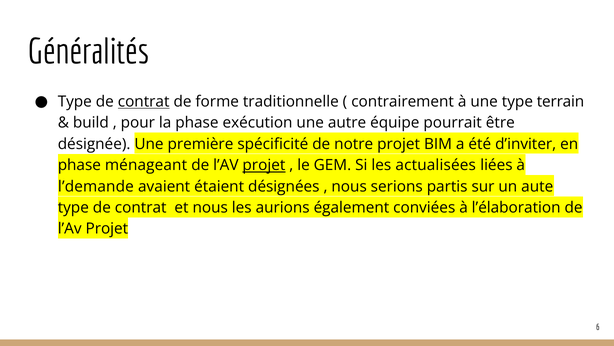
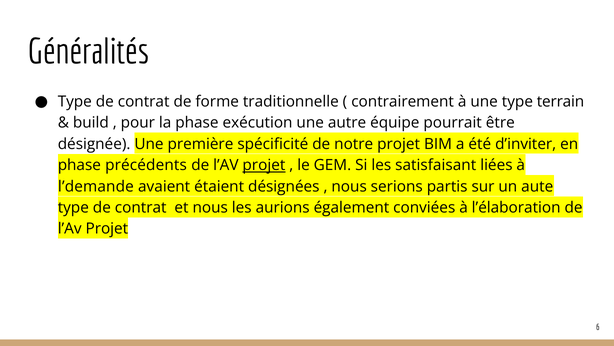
contrat underline: present -> none (144, 101)
ménageant: ménageant -> précédents (146, 165)
actualisées: actualisées -> satisfaisant (436, 165)
